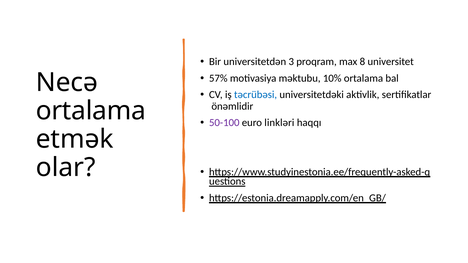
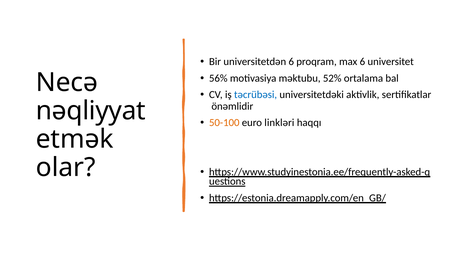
universitetdən 3: 3 -> 6 (291, 62)
max 8: 8 -> 6 (362, 62)
57%: 57% -> 56% (218, 78)
10%: 10% -> 52% (332, 78)
ortalama: ortalama -> nəqliyyat (91, 111)
50-100 colour: purple -> orange (224, 123)
